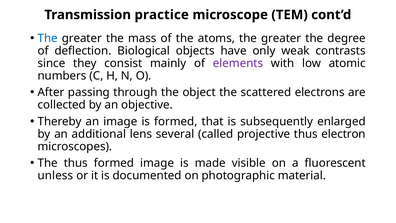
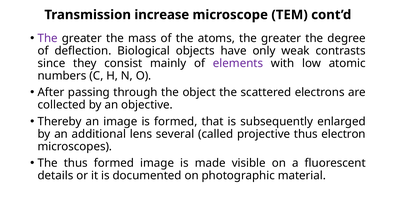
practice: practice -> increase (162, 15)
The colour: blue -> purple (48, 38)
unless: unless -> details (55, 175)
